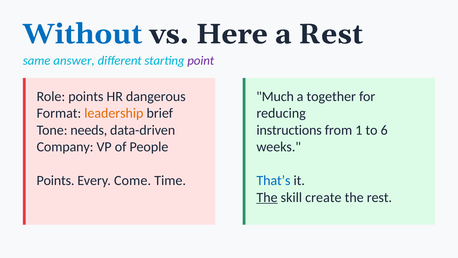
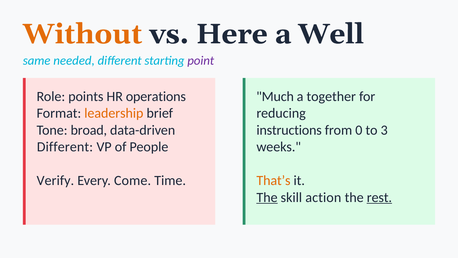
Without colour: blue -> orange (83, 34)
a Rest: Rest -> Well (331, 34)
answer: answer -> needed (74, 60)
dangerous: dangerous -> operations (156, 96)
needs: needs -> broad (89, 130)
1: 1 -> 0 (359, 130)
6: 6 -> 3 (384, 130)
Company: Company -> Different (65, 147)
Points: Points -> Verify (55, 180)
That’s colour: blue -> orange (273, 180)
create: create -> action (323, 197)
rest underline: none -> present (379, 197)
